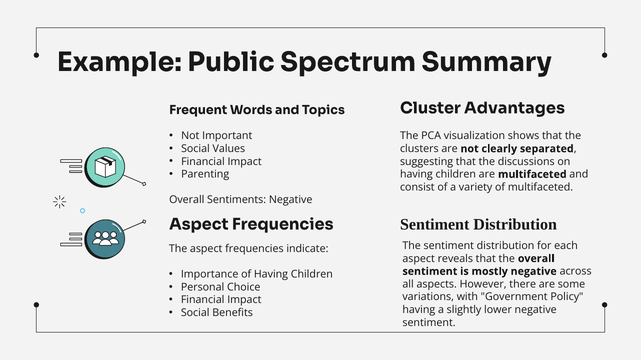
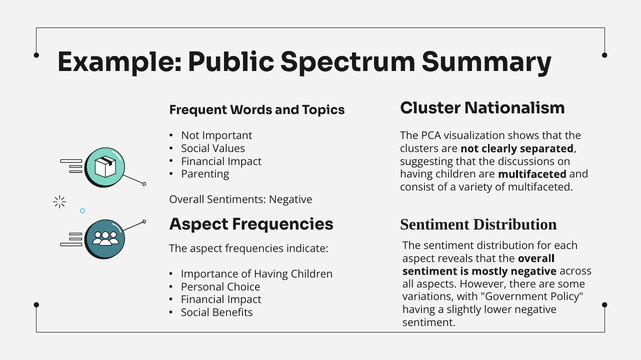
Advantages: Advantages -> Nationalism (515, 108)
